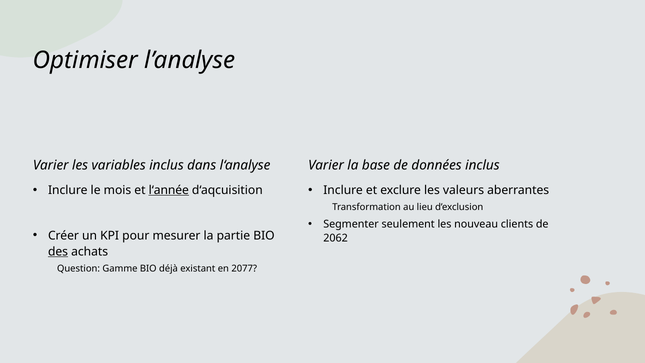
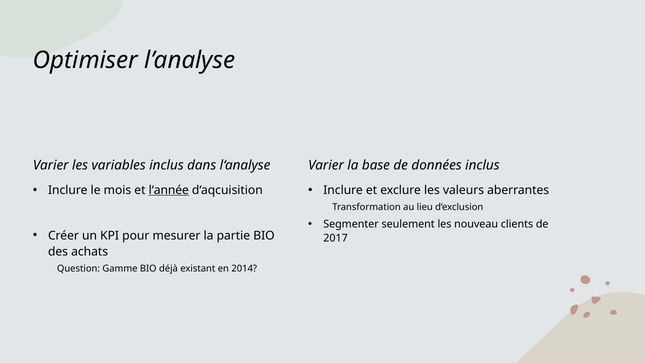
2062: 2062 -> 2017 (336, 238)
des underline: present -> none (58, 251)
2077: 2077 -> 2014 (244, 269)
